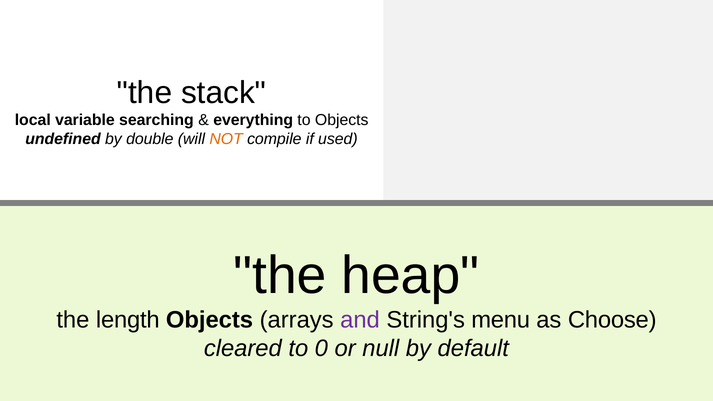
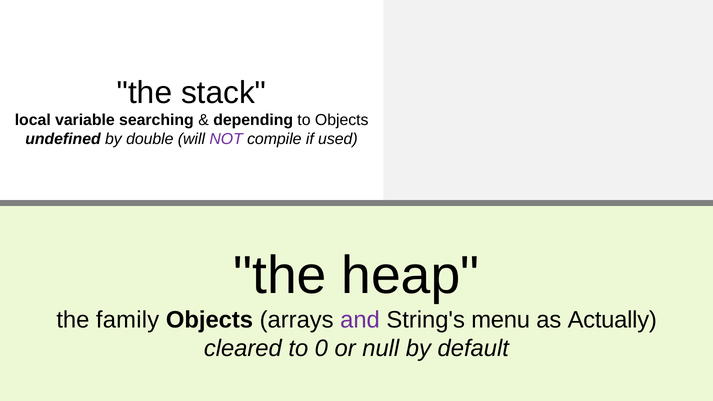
everything: everything -> depending (253, 120)
NOT colour: orange -> purple (226, 139)
length: length -> family (128, 320)
Choose: Choose -> Actually (612, 320)
